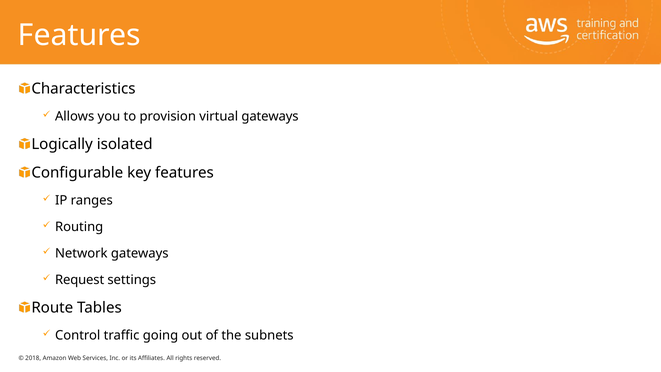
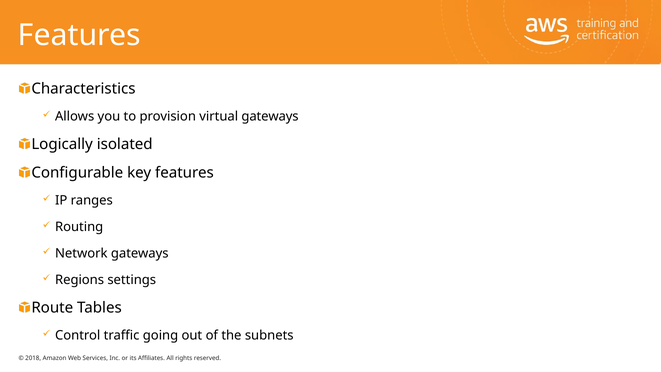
Request: Request -> Regions (80, 280)
